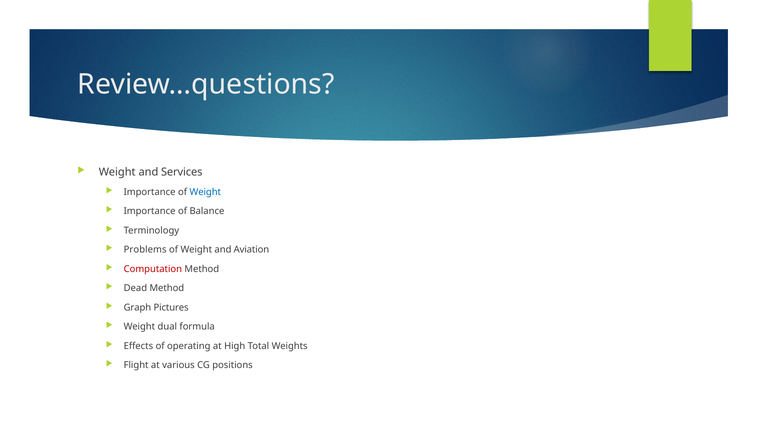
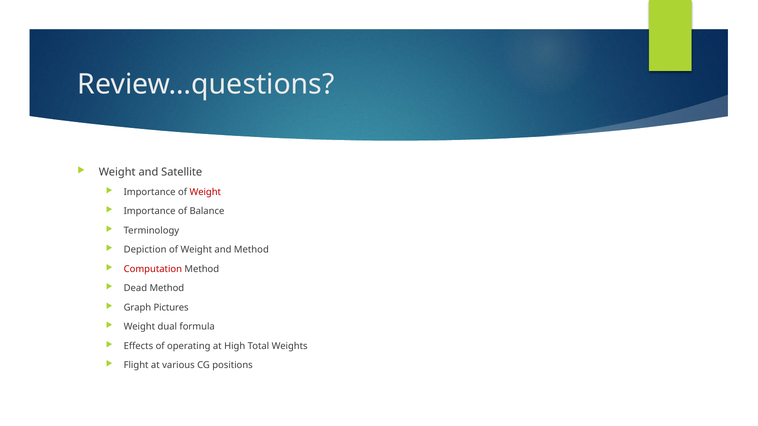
Services: Services -> Satellite (182, 172)
Weight colour: blue -> red (205, 192)
Problems: Problems -> Depiction (145, 250)
and Aviation: Aviation -> Method (251, 250)
